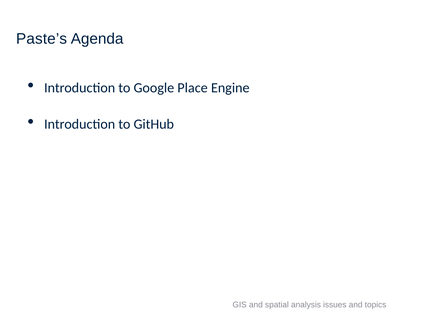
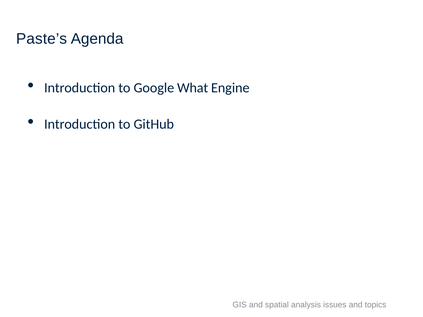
Place: Place -> What (193, 88)
